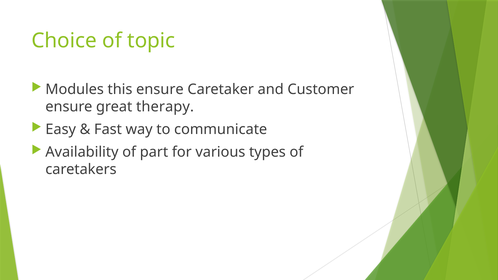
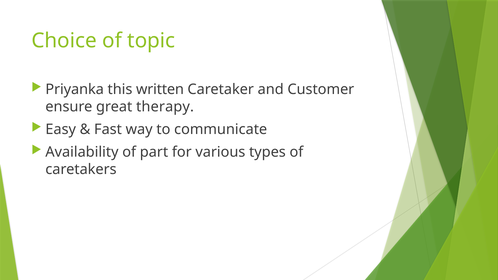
Modules: Modules -> Priyanka (75, 89)
this ensure: ensure -> written (160, 89)
